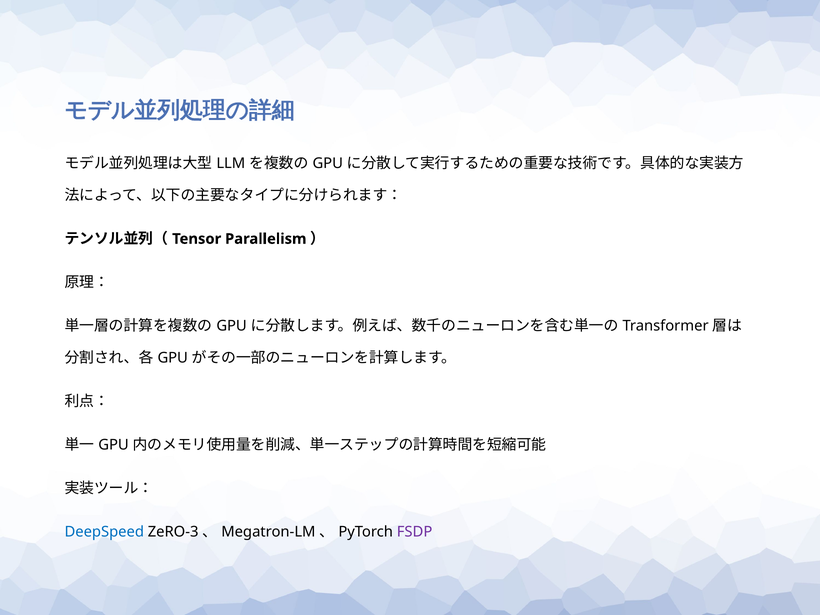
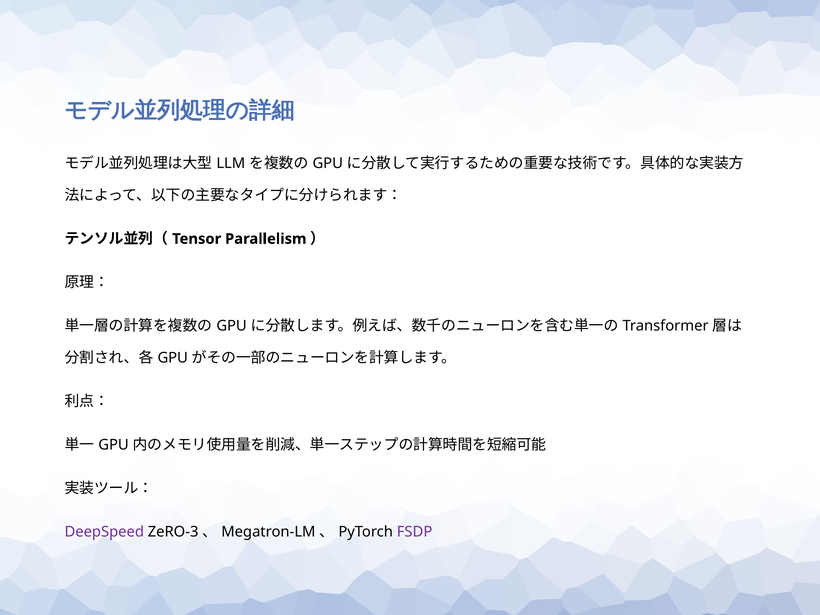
DeepSpeed colour: blue -> purple (104, 532)
